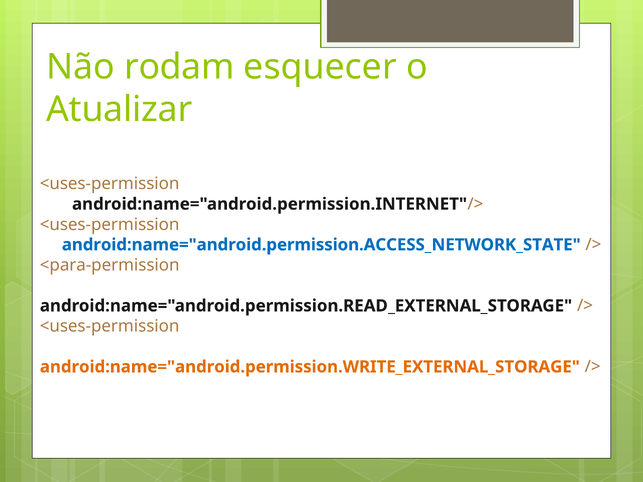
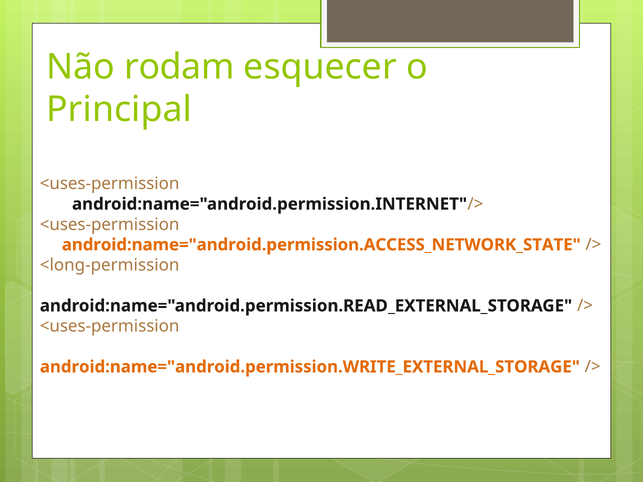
Atualizar: Atualizar -> Principal (119, 110)
android:name="android.permission.ACCESS_NETWORK_STATE colour: blue -> orange (321, 245)
<para-permission: <para-permission -> <long-permission (110, 265)
